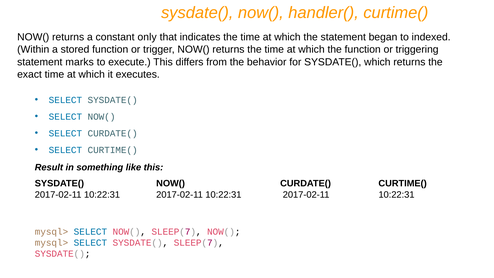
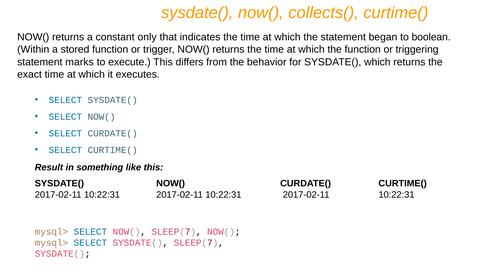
handler(: handler( -> collects( (324, 13)
indexed: indexed -> boolean (431, 37)
